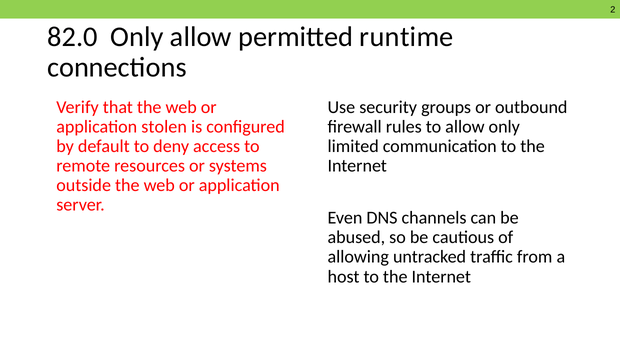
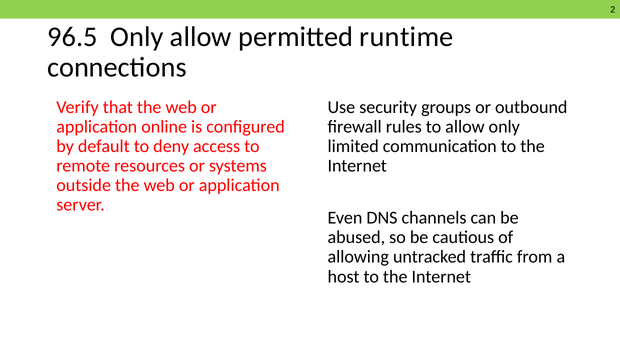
82.0: 82.0 -> 96.5 (72, 37)
stolen: stolen -> online (164, 127)
